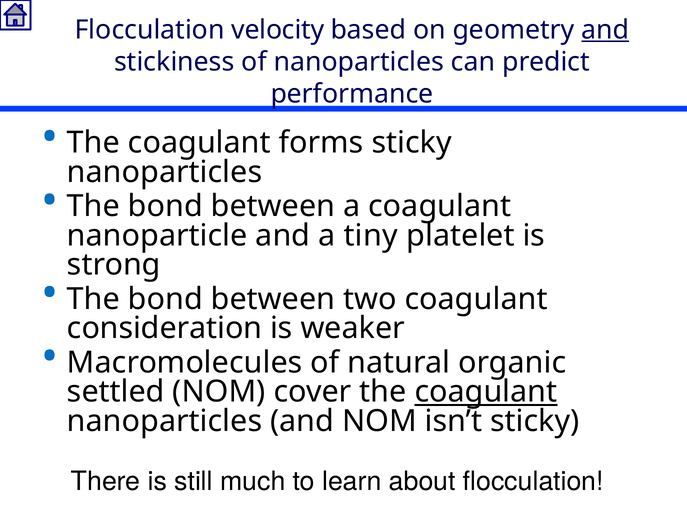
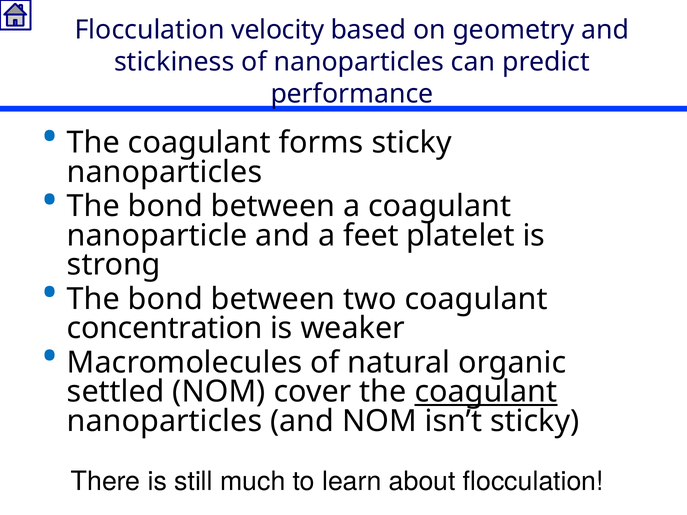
and underline: present -> none (605, 30)
tiny: tiny -> feet (371, 236)
consideration: consideration -> concentration (165, 329)
